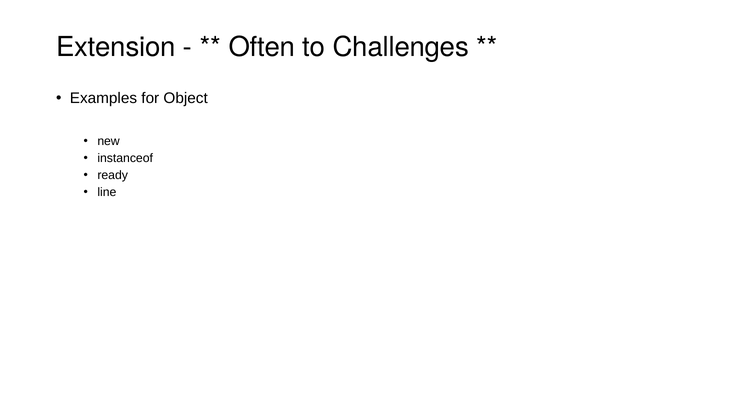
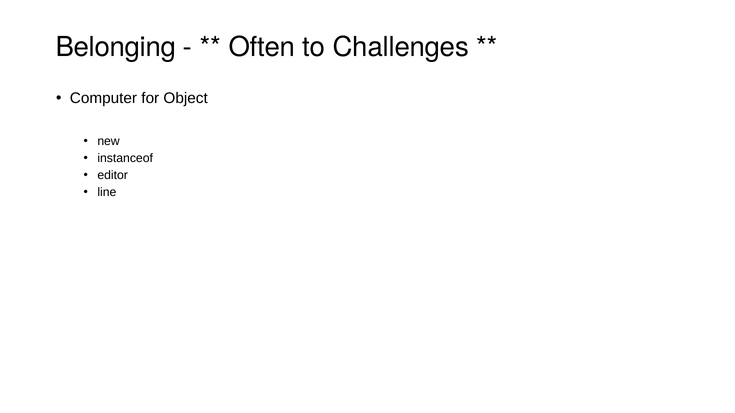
Extension: Extension -> Belonging (116, 47)
Examples: Examples -> Computer (103, 99)
ready: ready -> editor (113, 175)
